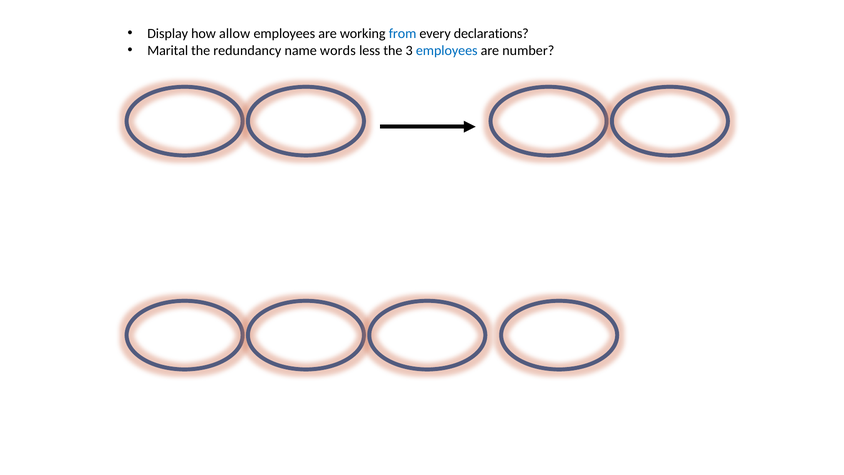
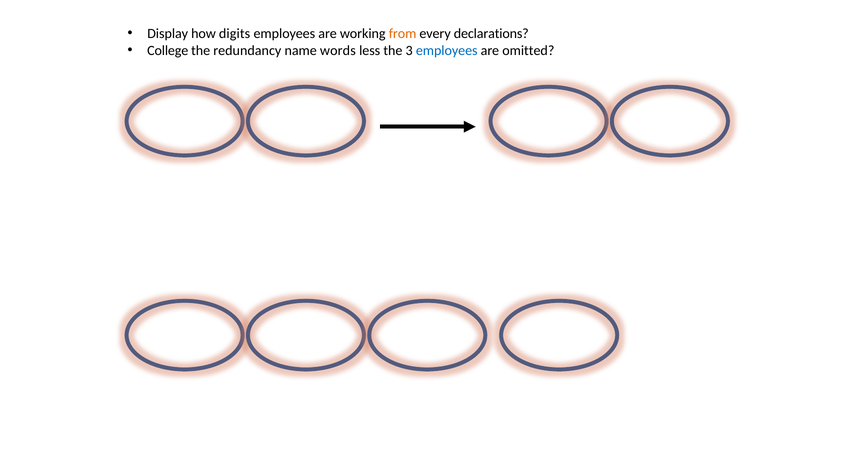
allow: allow -> digits (235, 34)
from colour: blue -> orange (403, 34)
Marital: Marital -> College (168, 51)
number: number -> omitted (528, 51)
